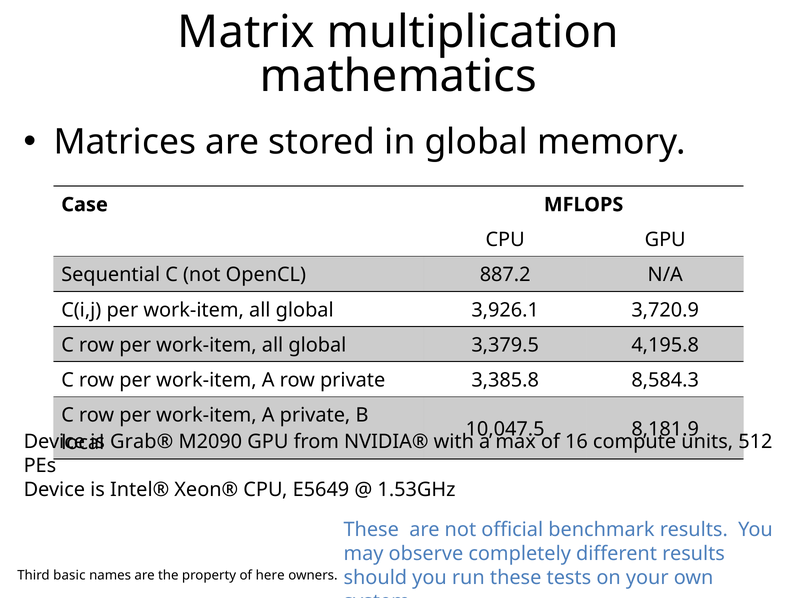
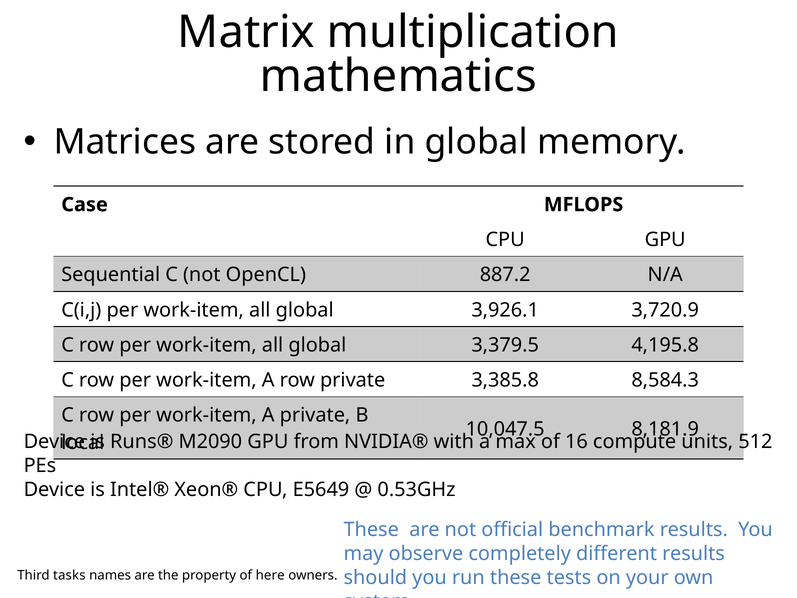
Grab®: Grab® -> Runs® (142, 442)
1.53GHz: 1.53GHz -> 0.53GHz (417, 489)
basic: basic -> tasks (69, 575)
